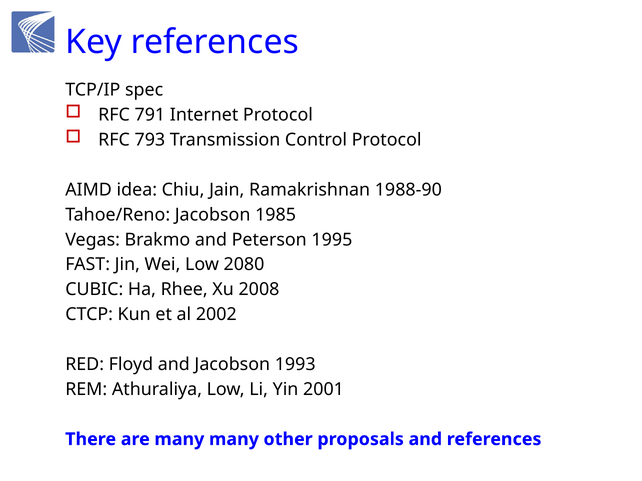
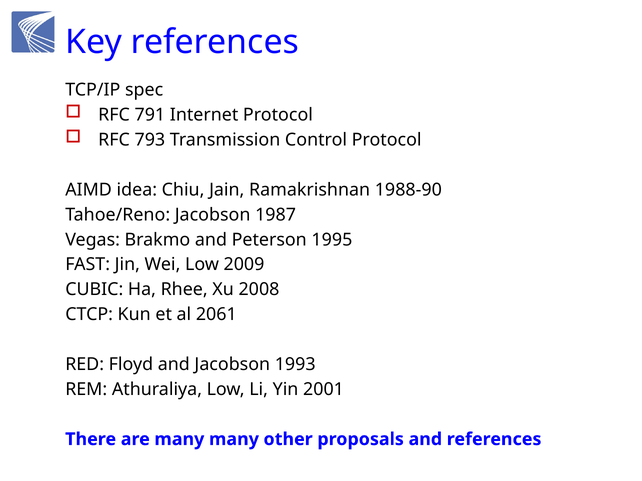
1985: 1985 -> 1987 (276, 215)
2080: 2080 -> 2009 (244, 265)
2002: 2002 -> 2061 (216, 315)
